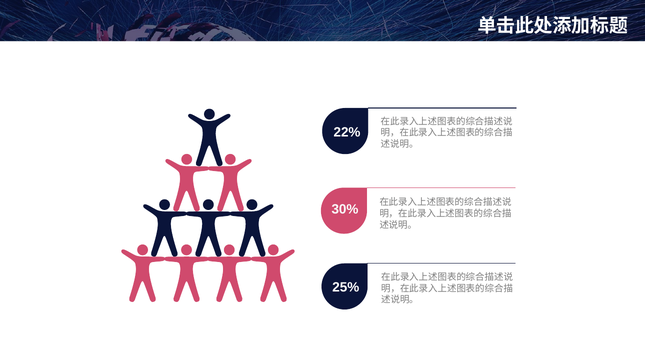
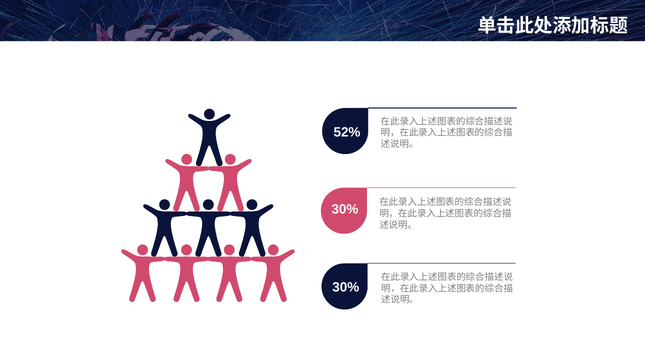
22%: 22% -> 52% (347, 132)
25%: 25% -> 30% (346, 287)
